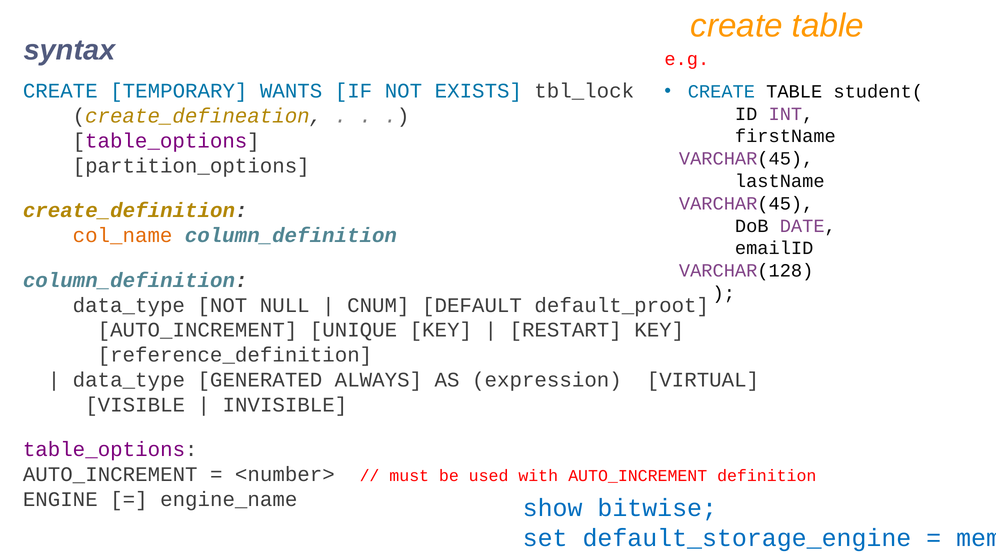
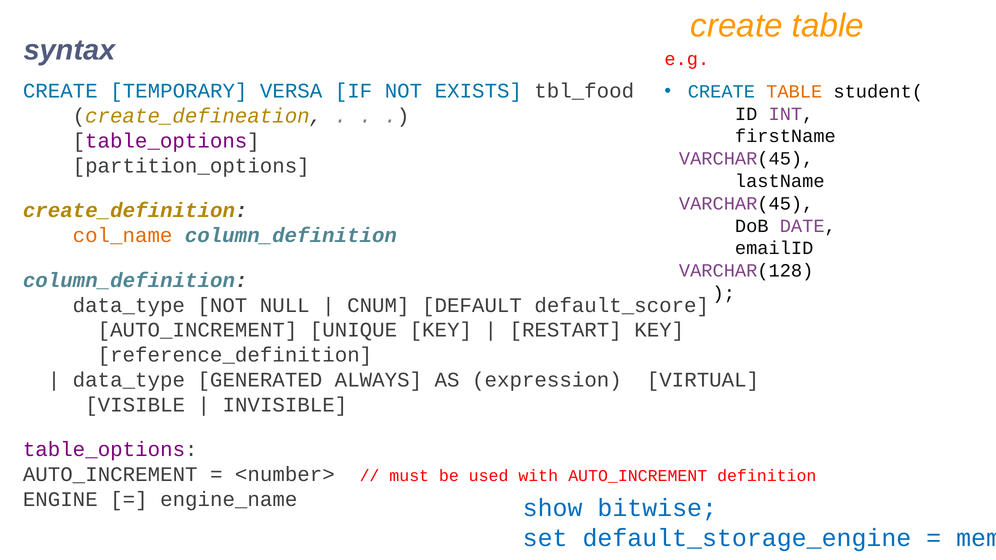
TABLE colour: black -> orange (794, 92)
WANTS: WANTS -> VERSA (291, 91)
tbl_lock: tbl_lock -> tbl_food (584, 91)
default_proot: default_proot -> default_score (622, 305)
